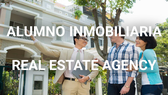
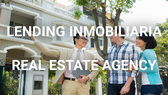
ALUMNO: ALUMNO -> LENDING (36, 31)
